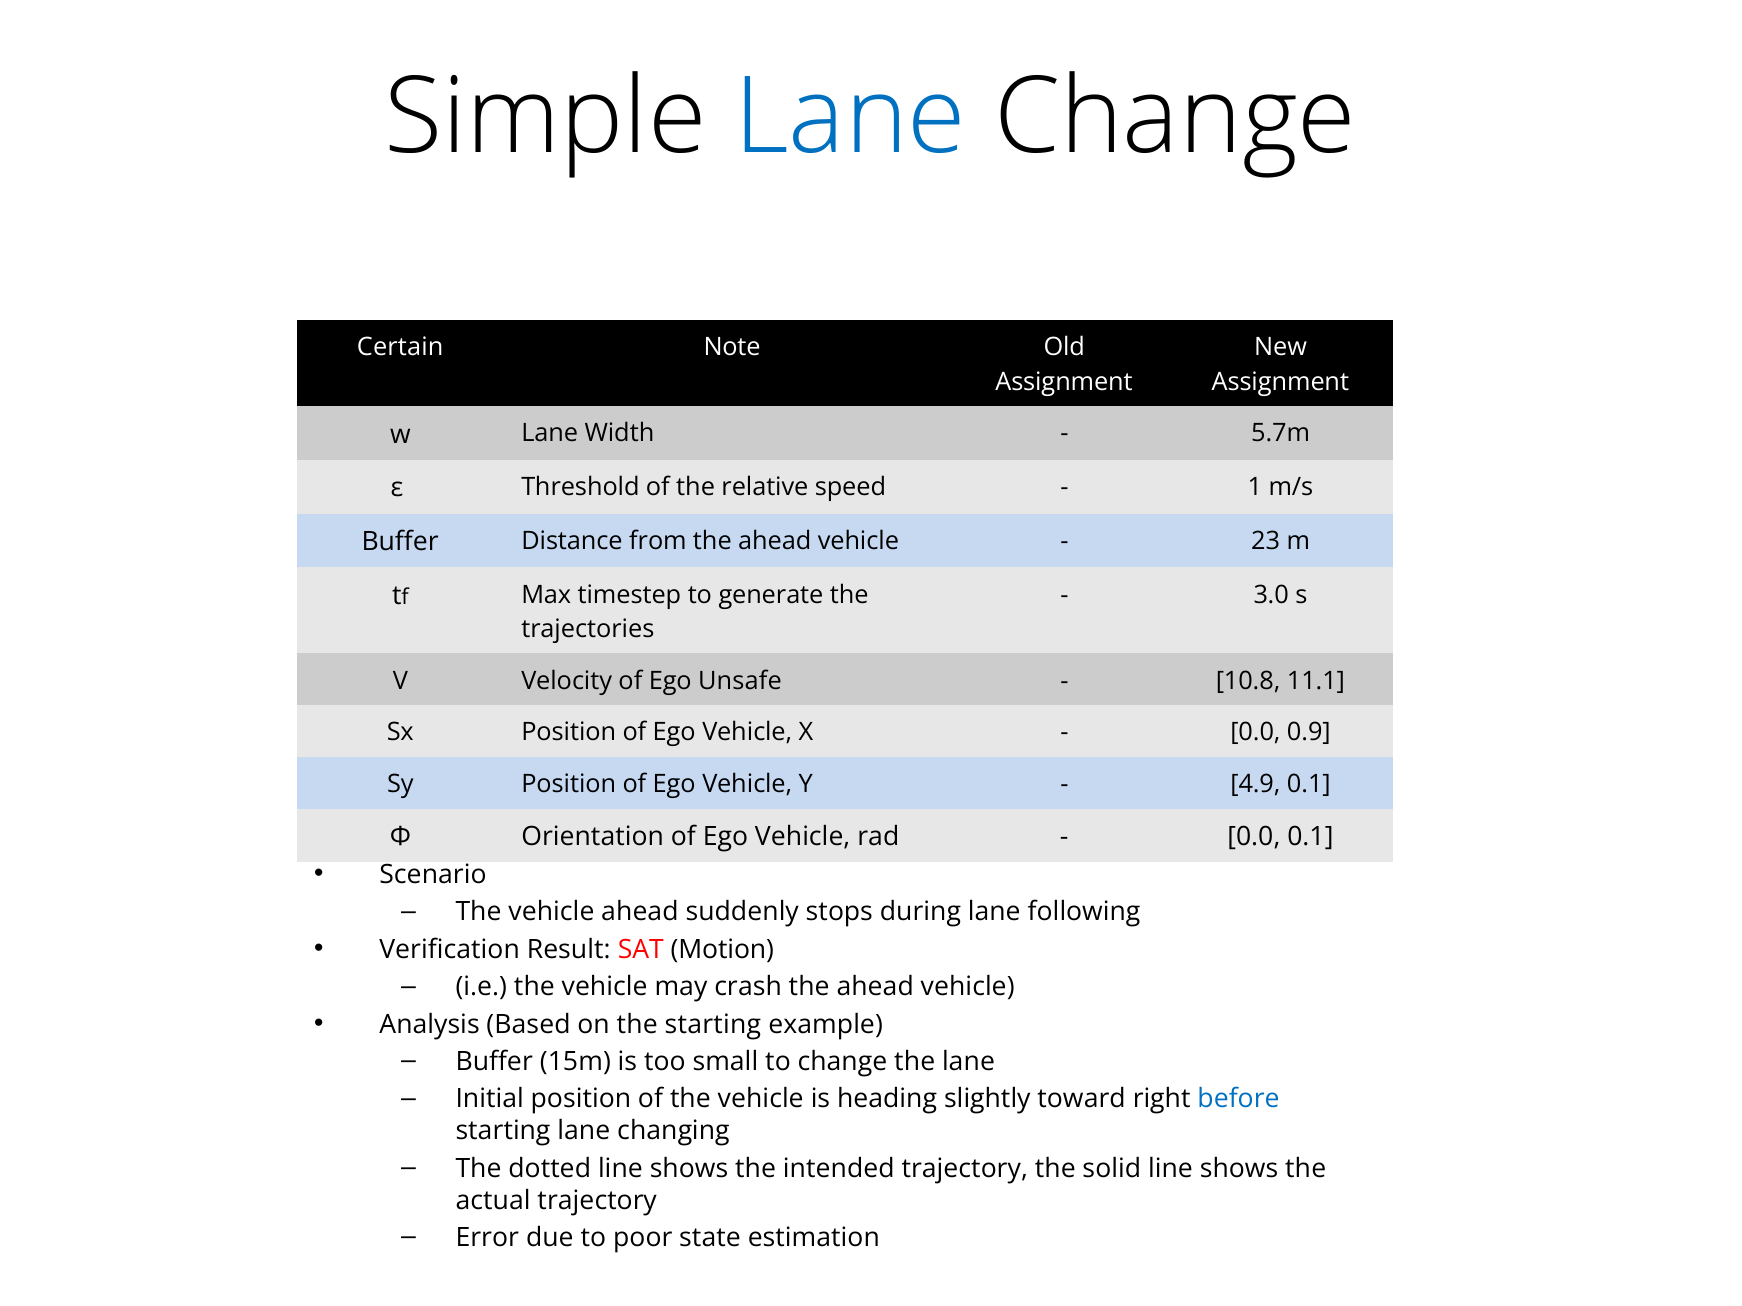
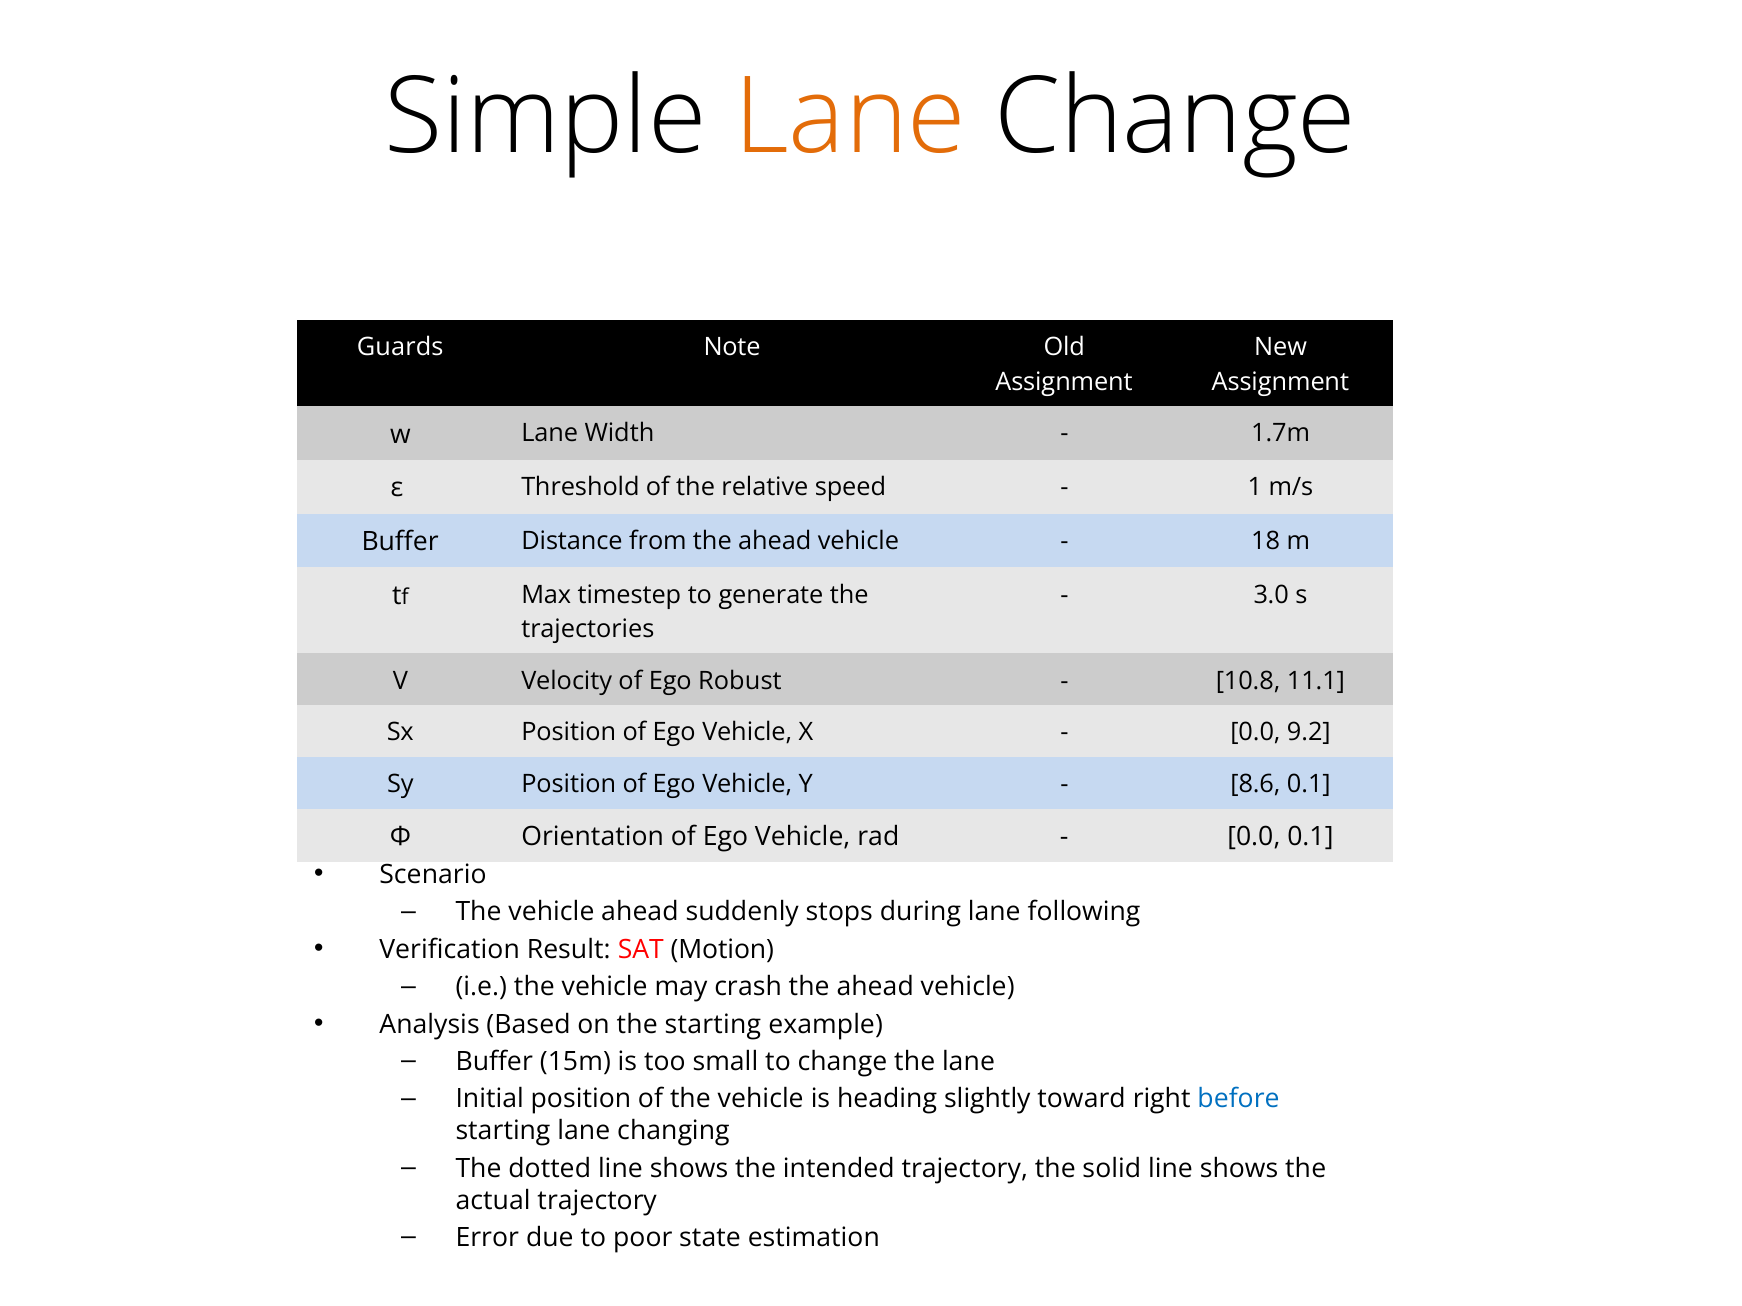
Lane colour: blue -> orange (850, 118)
Certain: Certain -> Guards (400, 348)
5.7m: 5.7m -> 1.7m (1281, 434)
23: 23 -> 18 (1266, 541)
Unsafe: Unsafe -> Robust (740, 681)
0.9: 0.9 -> 9.2 (1309, 733)
4.9: 4.9 -> 8.6 (1255, 785)
